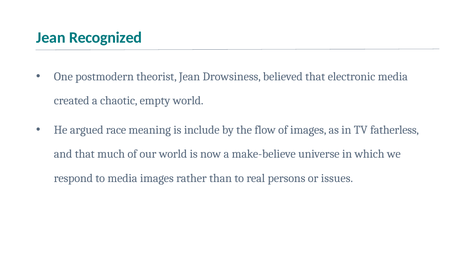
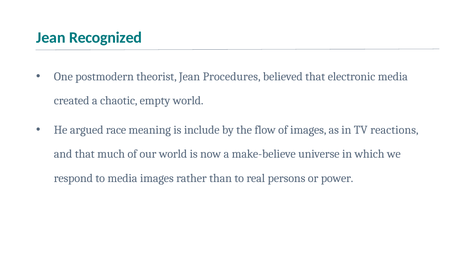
Drowsiness: Drowsiness -> Procedures (232, 76)
fatherless: fatherless -> reactions (394, 130)
issues: issues -> power (337, 178)
